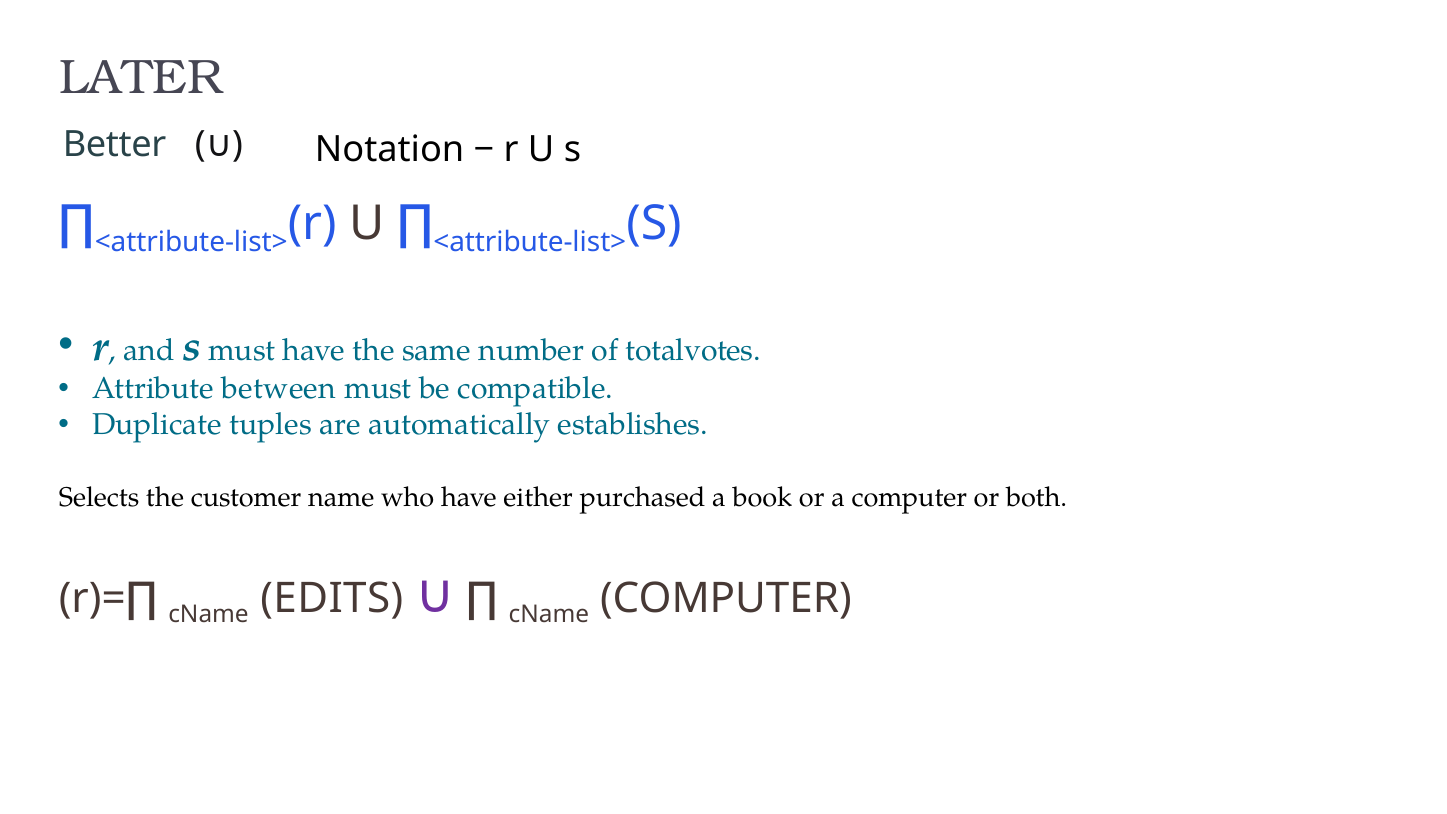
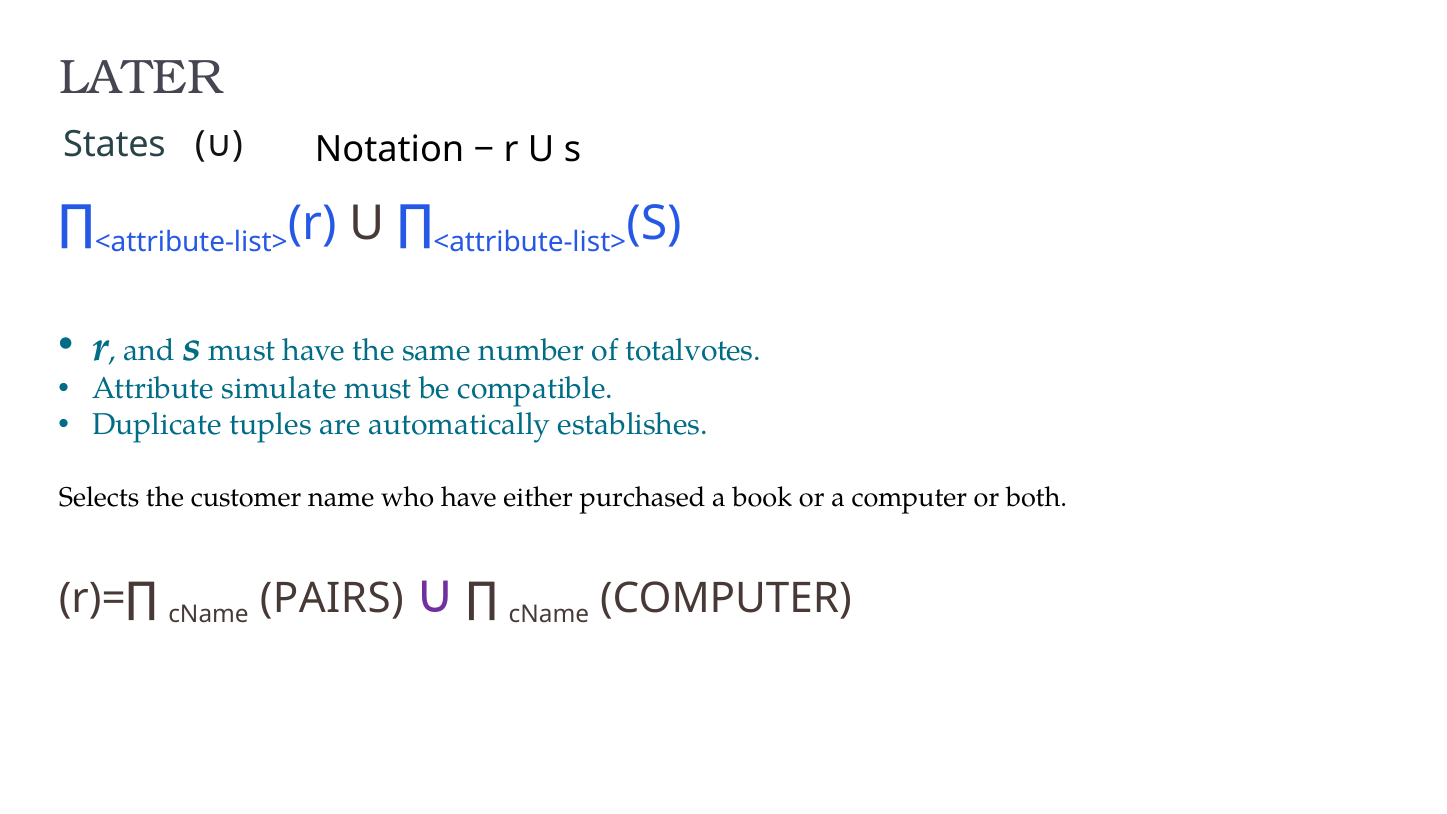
Better: Better -> States (115, 144)
between: between -> simulate (279, 389)
EDITS: EDITS -> PAIRS (332, 598)
